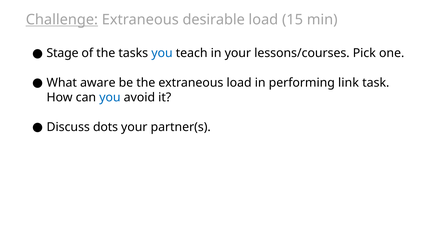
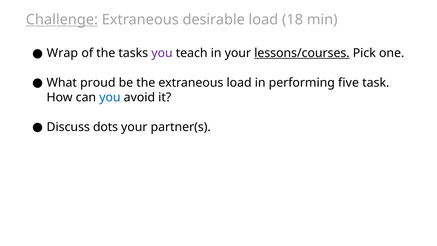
15: 15 -> 18 (293, 20)
Stage: Stage -> Wrap (62, 53)
you colour: blue -> purple (162, 53)
lessons/courses underline: none -> present (302, 53)
aware: aware -> proud (98, 83)
link: link -> five (348, 83)
